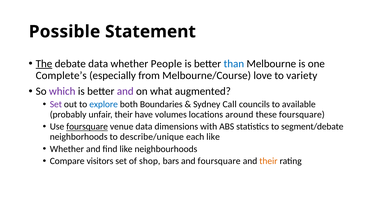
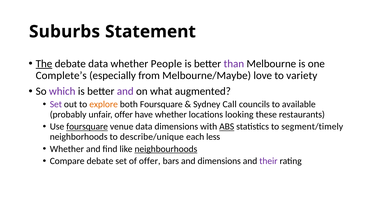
Possible: Possible -> Suburbs (65, 32)
than colour: blue -> purple (234, 64)
Melbourne/Course: Melbourne/Course -> Melbourne/Maybe (207, 75)
explore colour: blue -> orange (104, 104)
both Boundaries: Boundaries -> Foursquare (161, 104)
unfair their: their -> offer (124, 114)
have volumes: volumes -> whether (171, 114)
around: around -> looking (239, 114)
these foursquare: foursquare -> restaurants (302, 114)
ABS underline: none -> present (227, 126)
segment/debate: segment/debate -> segment/timely (312, 126)
each like: like -> less (213, 136)
neighbourhoods underline: none -> present (166, 149)
Compare visitors: visitors -> debate (100, 161)
of shop: shop -> offer (150, 161)
and foursquare: foursquare -> dimensions (219, 161)
their colour: orange -> purple (268, 161)
